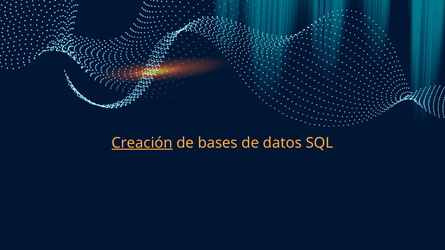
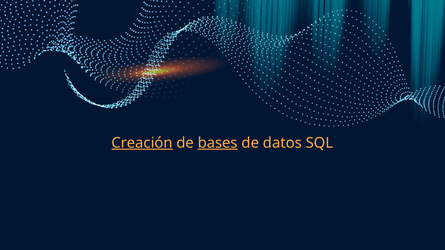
bases underline: none -> present (218, 143)
